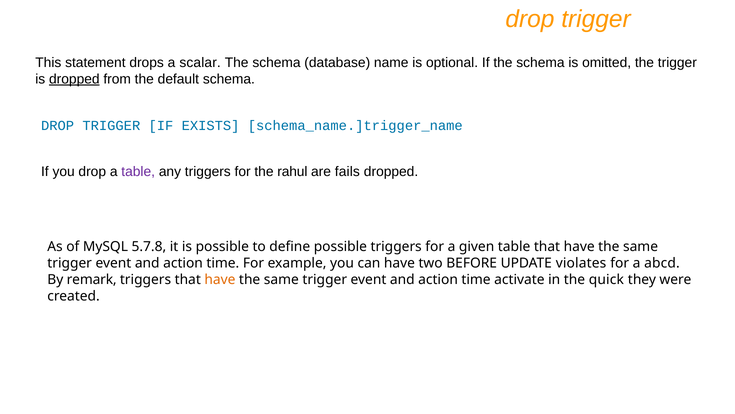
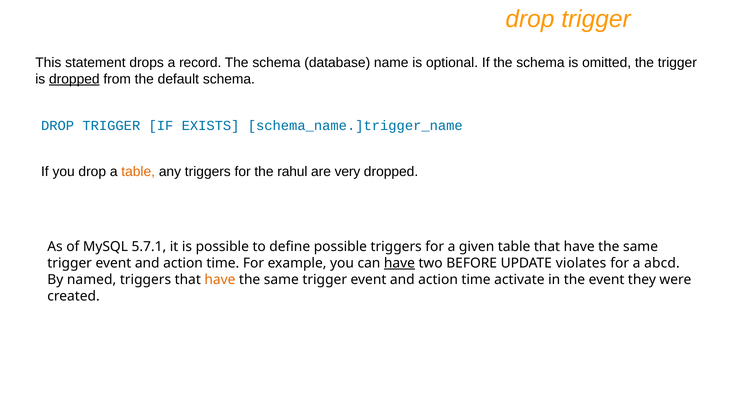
scalar: scalar -> record (200, 62)
table colour: purple -> orange (138, 172)
fails: fails -> very (347, 172)
5.7.8: 5.7.8 -> 5.7.1 (149, 246)
have underline: none -> present (399, 263)
remark: remark -> named (92, 279)
the quick: quick -> event (606, 279)
